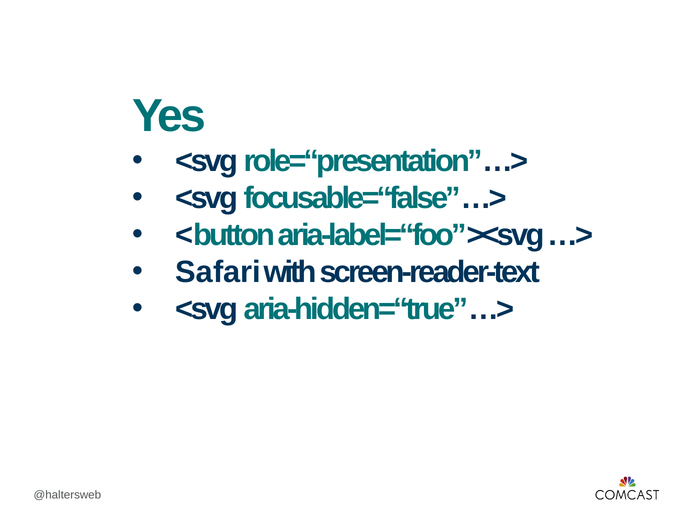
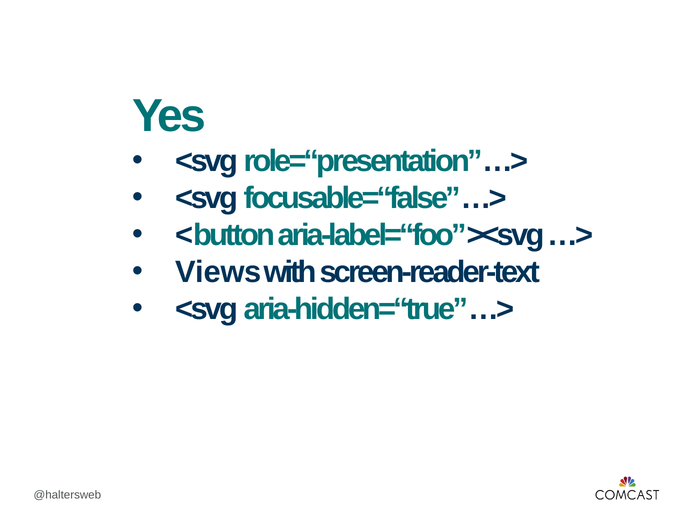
Safari: Safari -> Views (218, 272)
